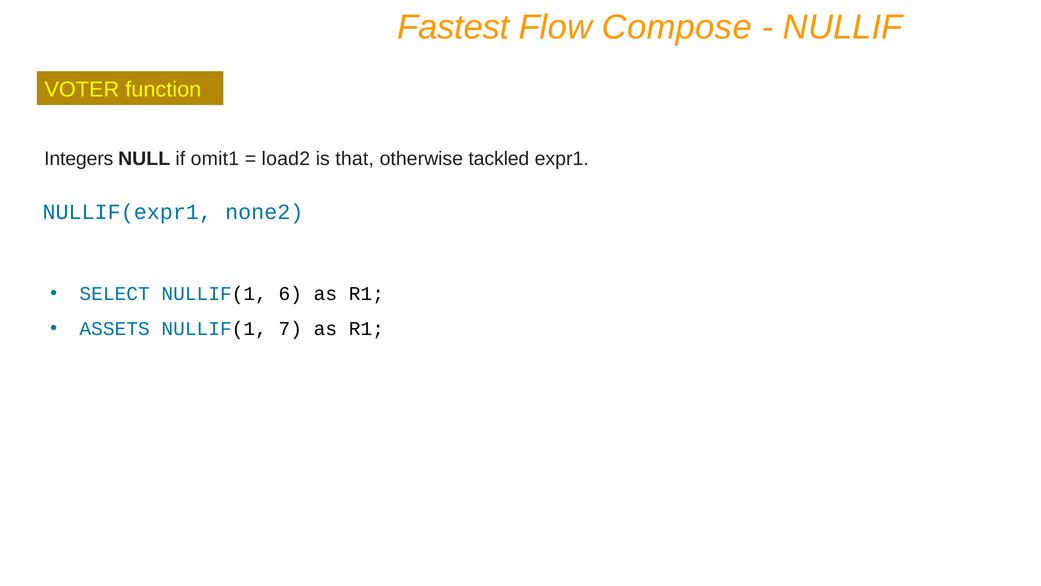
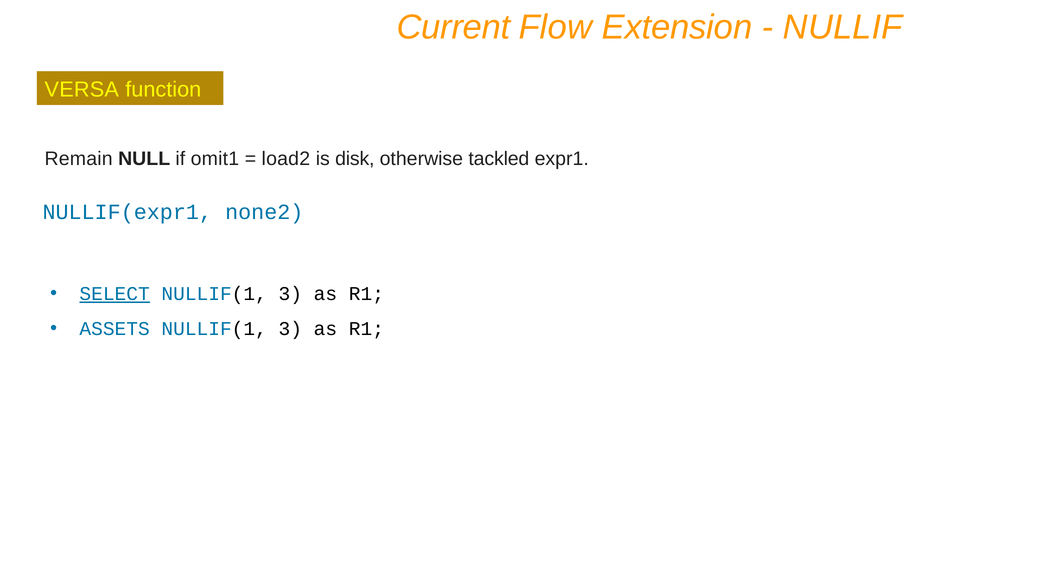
Fastest: Fastest -> Current (453, 27)
Compose: Compose -> Extension (677, 27)
VOTER: VOTER -> VERSA (82, 90)
Integers: Integers -> Remain (79, 159)
that: that -> disk (355, 159)
SELECT underline: none -> present (115, 294)
6: 6 -> 3 (290, 294)
7: 7 -> 3 (290, 329)
